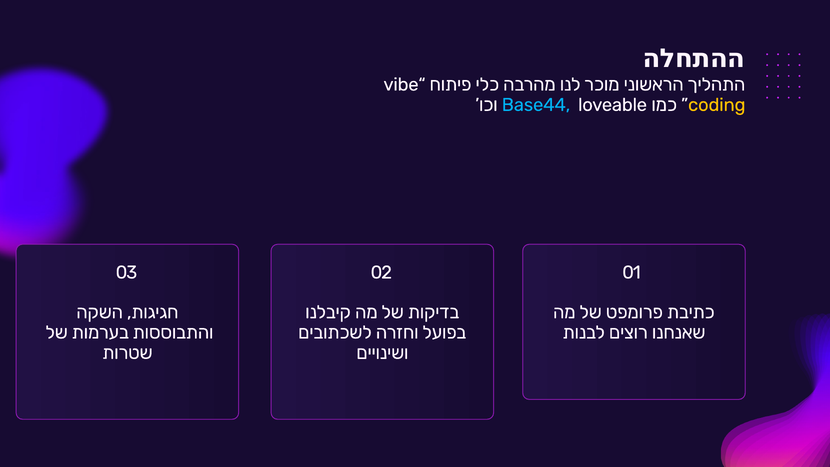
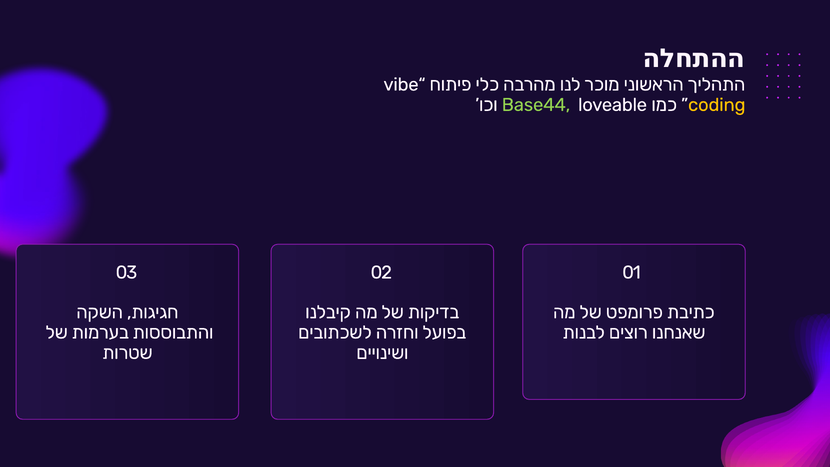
Base44 colour: light blue -> light green (536, 105)
